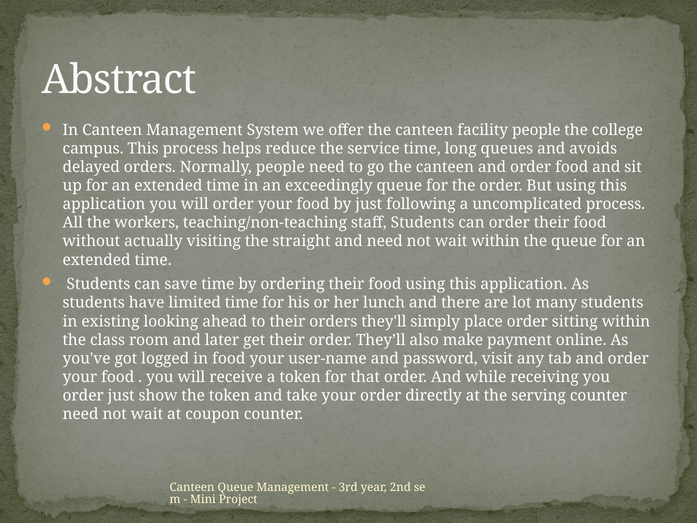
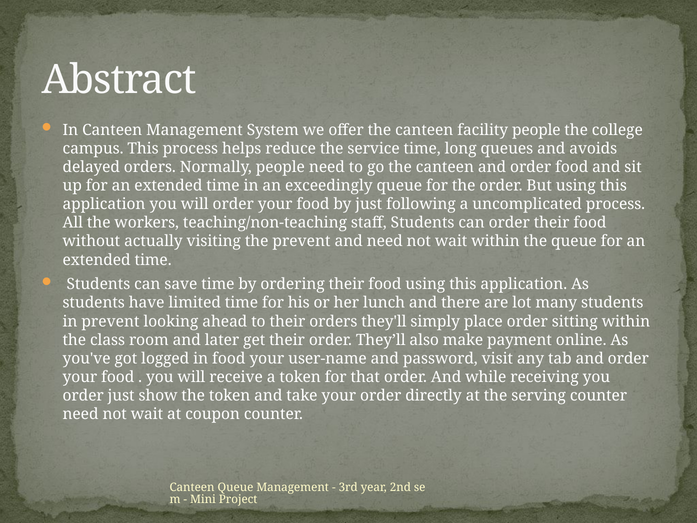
the straight: straight -> prevent (301, 241)
in existing: existing -> prevent (110, 321)
